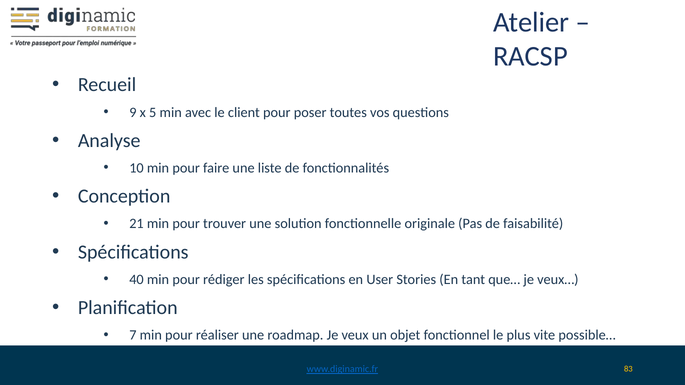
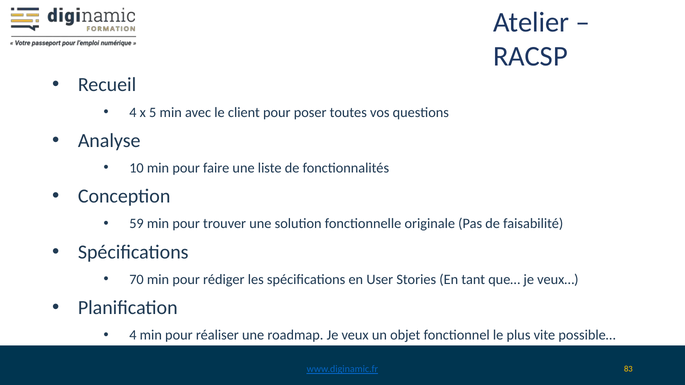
9: 9 -> 4 (133, 112)
21: 21 -> 59 (136, 224)
40: 40 -> 70 (136, 280)
7: 7 -> 4 (133, 335)
